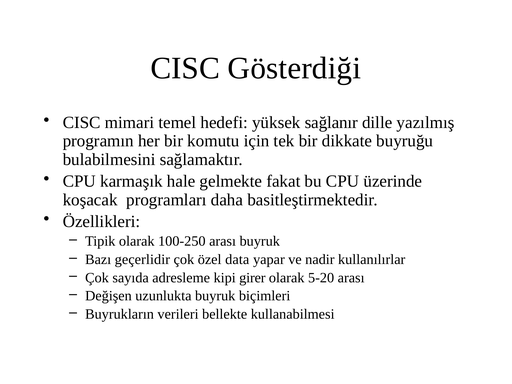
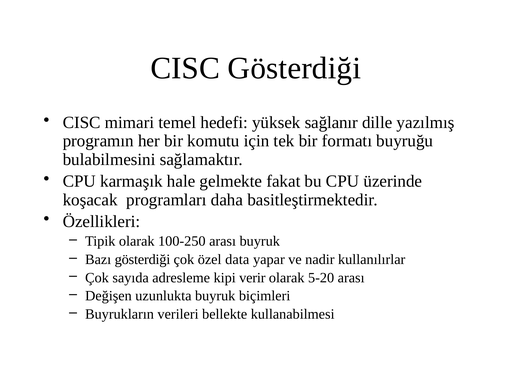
dikkate: dikkate -> formatı (347, 141)
Bazı geçerlidir: geçerlidir -> gösterdiği (142, 259)
girer: girer -> verir (252, 278)
